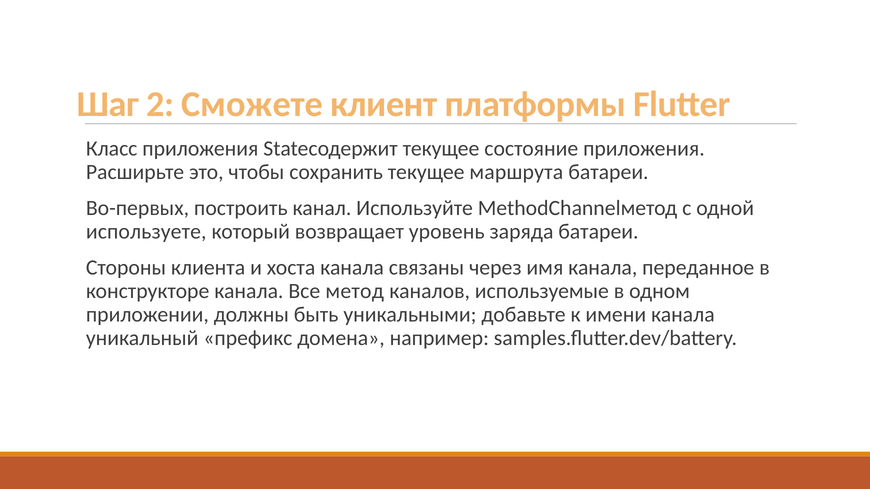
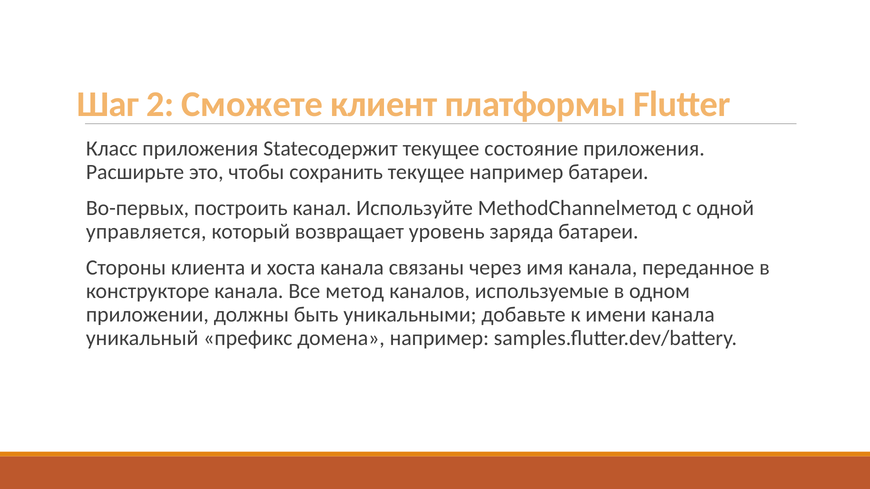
текущее маршрута: маршрута -> например (516, 172)
используете: используете -> управляется (146, 232)
